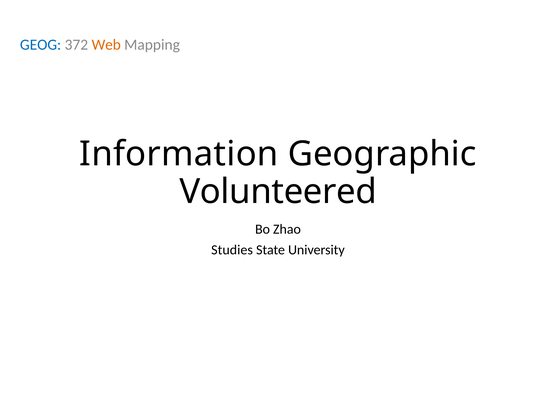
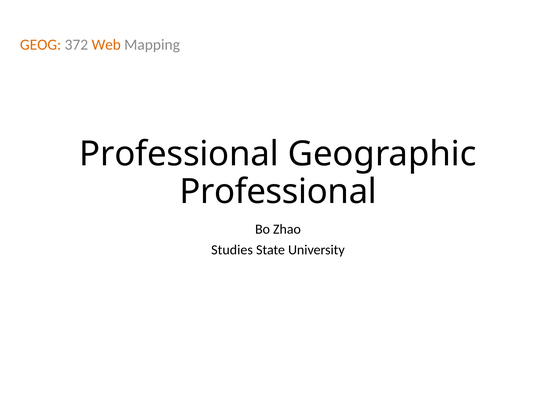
GEOG colour: blue -> orange (41, 45)
Information: Information -> Professional (179, 154)
Volunteered: Volunteered -> Professional (278, 192)
